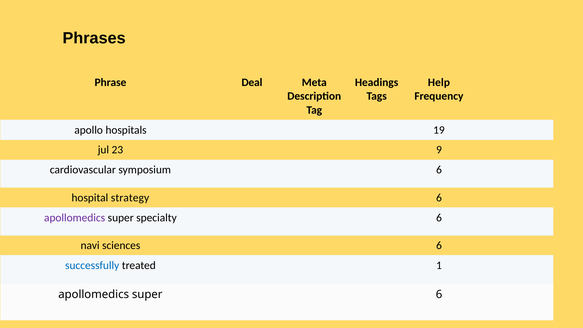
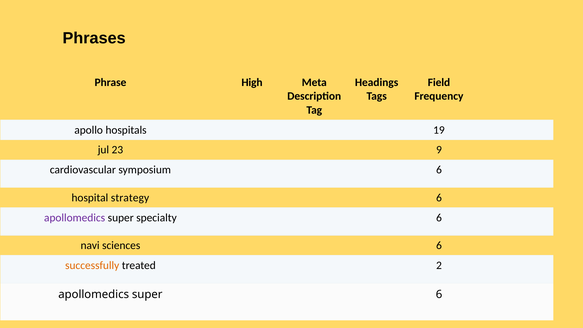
Deal: Deal -> High (252, 82)
Help: Help -> Field (439, 82)
successfully colour: blue -> orange (92, 265)
1: 1 -> 2 (439, 265)
